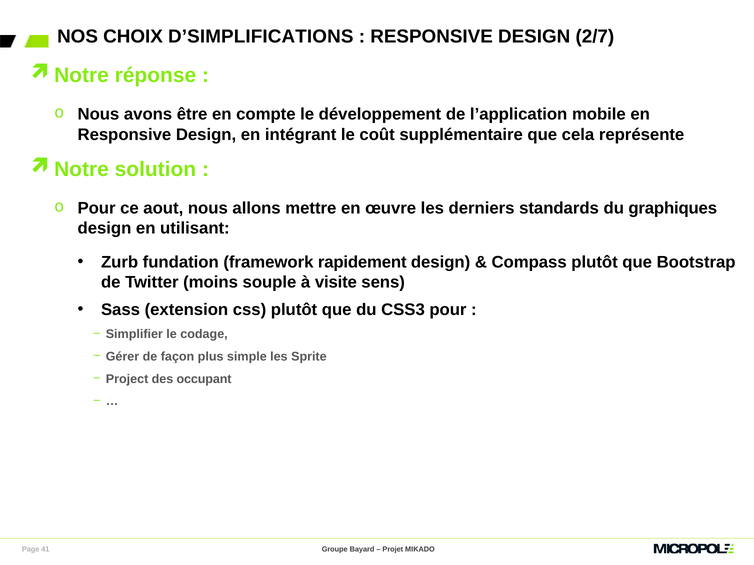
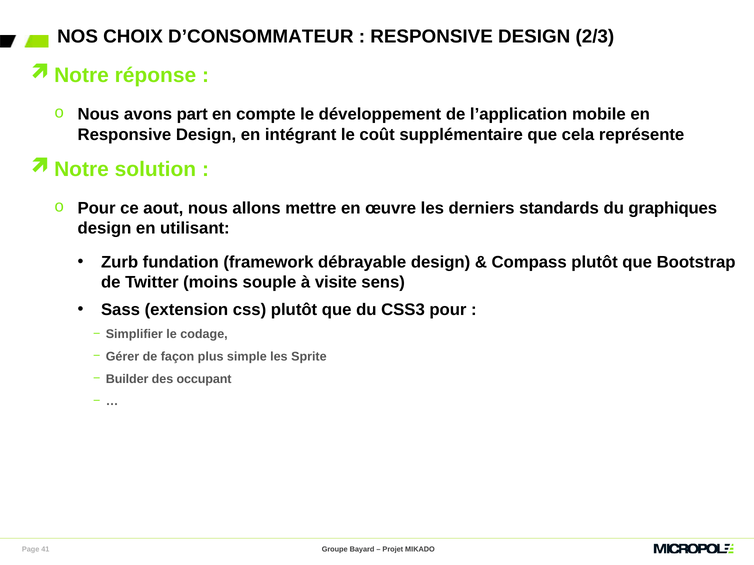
D’SIMPLIFICATIONS: D’SIMPLIFICATIONS -> D’CONSOMMATEUR (261, 37)
2/7: 2/7 -> 2/3 (595, 37)
être: être -> part (192, 115)
rapidement: rapidement -> débrayable (362, 262)
Project: Project -> Builder (127, 379)
